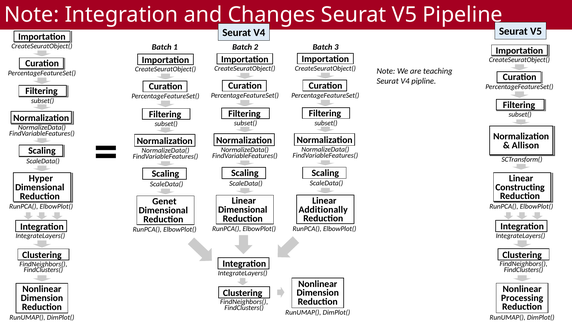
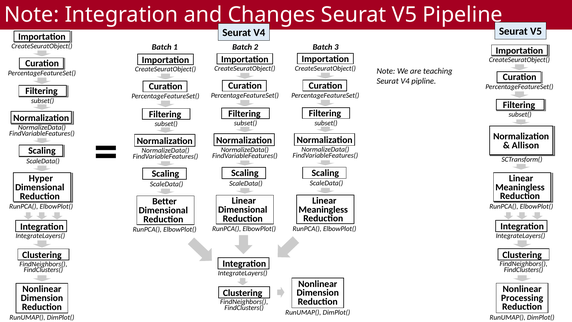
Constructing: Constructing -> Meaningless (520, 187)
Genet: Genet -> Better (164, 201)
Additionally: Additionally -> Meaningless (323, 209)
